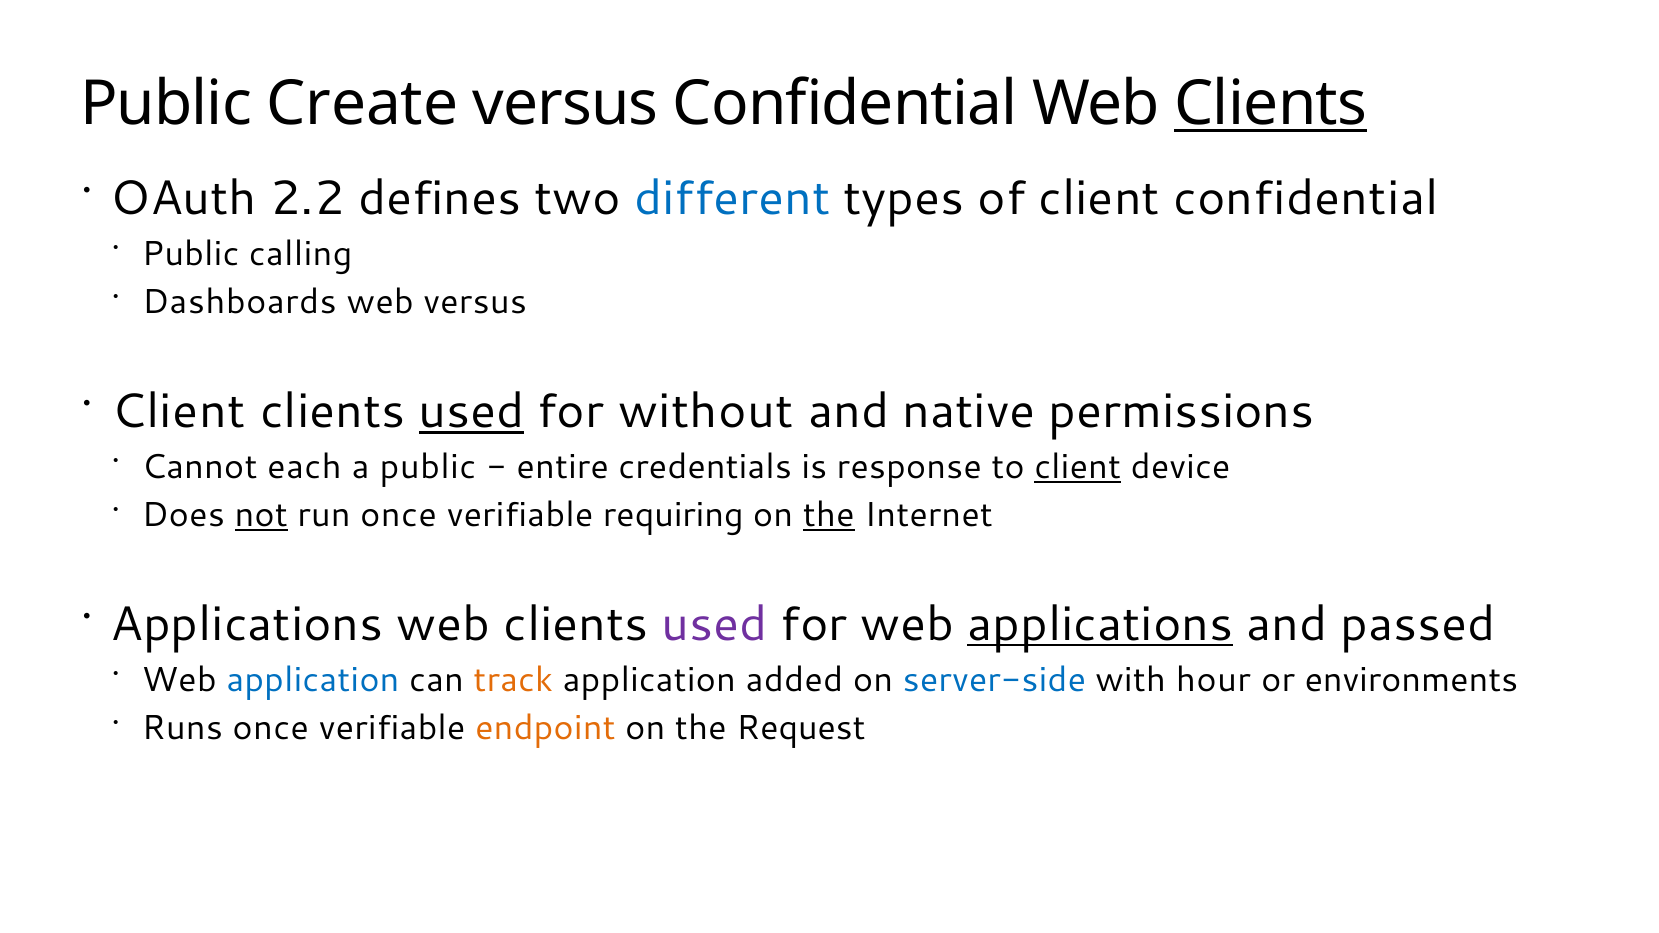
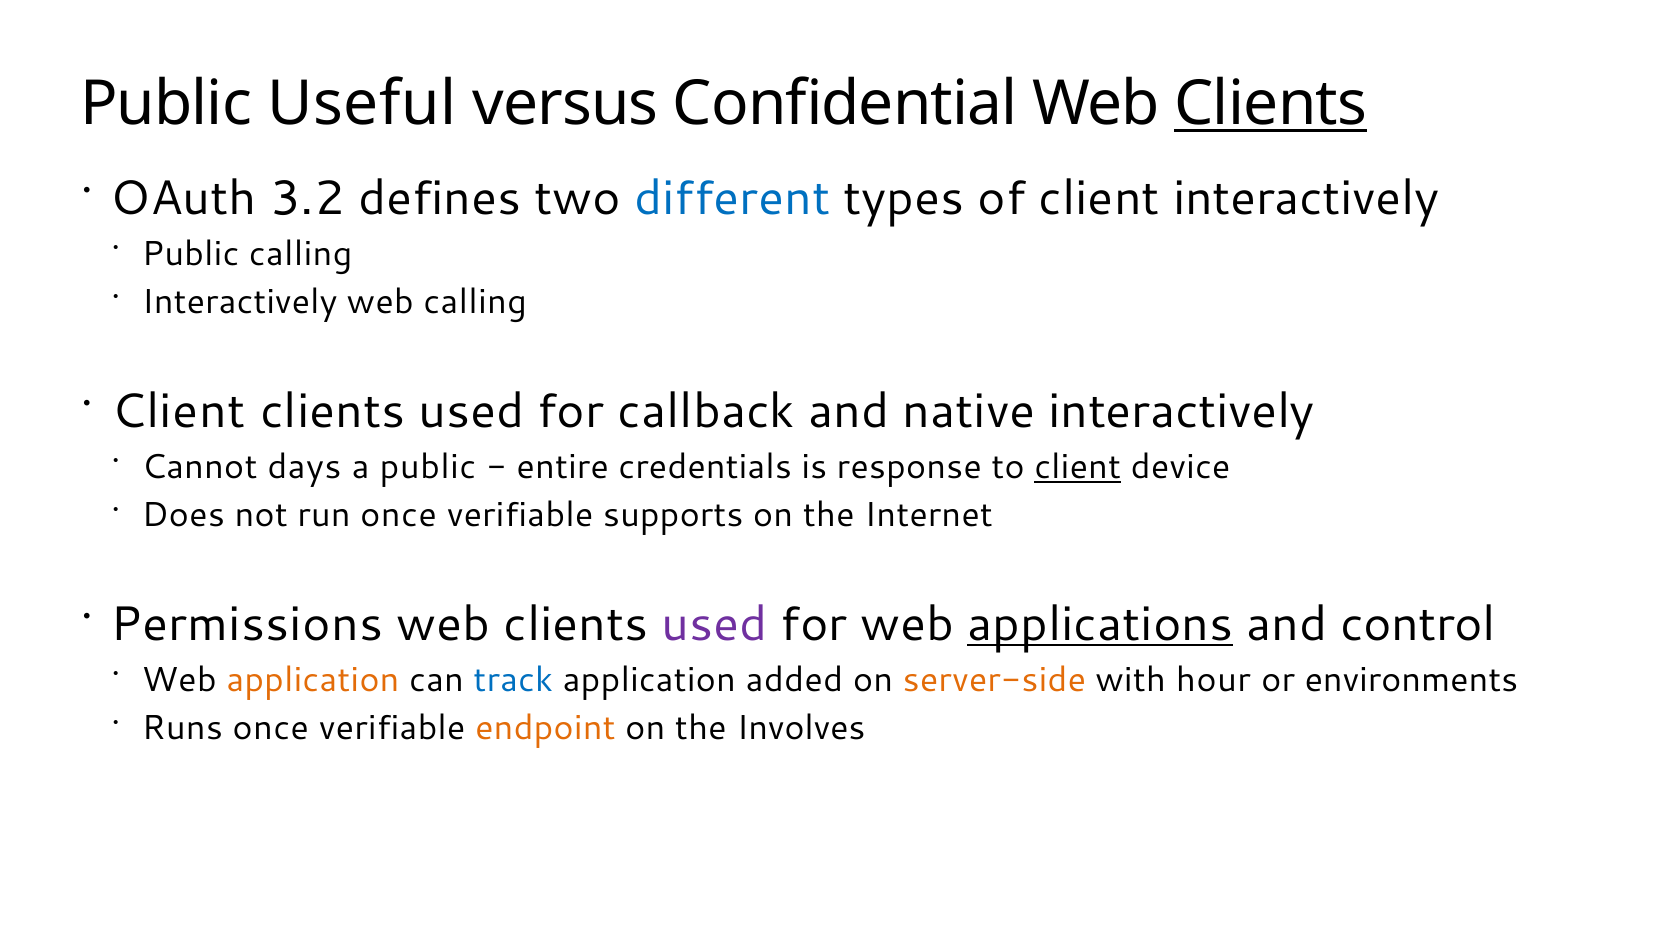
Create: Create -> Useful (362, 104)
2.2: 2.2 -> 3.2 (308, 198)
client confidential: confidential -> interactively (1306, 198)
Dashboards: Dashboards -> Interactively (240, 302)
web versus: versus -> calling (475, 302)
used underline: present -> none (471, 411)
without: without -> callback (706, 411)
native permissions: permissions -> interactively (1182, 411)
each: each -> days (304, 467)
not underline: present -> none (261, 515)
requiring: requiring -> supports (673, 515)
the underline: present -> none (829, 515)
Applications: Applications -> Permissions (247, 624)
passed: passed -> control (1418, 624)
application colour: blue -> orange (313, 680)
track colour: orange -> blue (513, 680)
server-side colour: blue -> orange (994, 680)
Request: Request -> Involves (801, 728)
